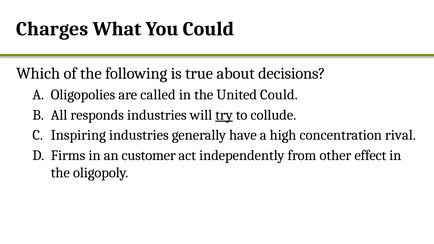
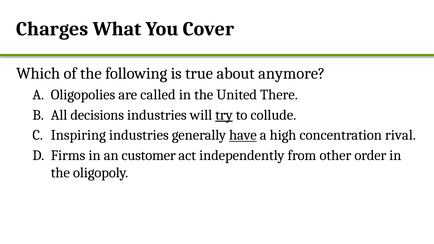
You Could: Could -> Cover (209, 29)
decisions: decisions -> anymore (292, 74)
United Could: Could -> There (279, 95)
responds: responds -> decisions (97, 115)
have underline: none -> present (243, 135)
effect: effect -> order (370, 156)
